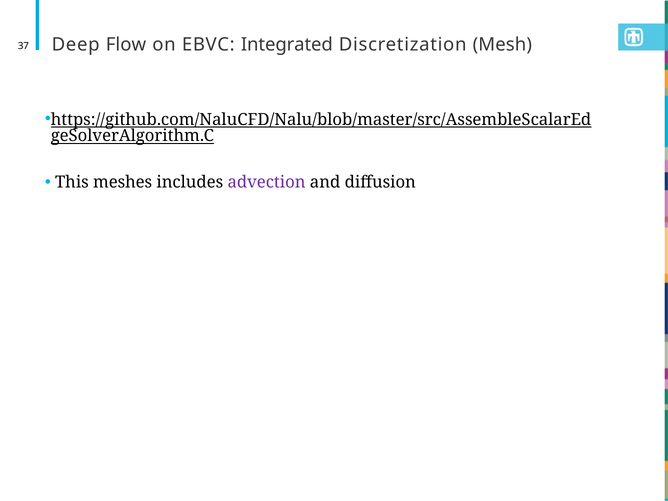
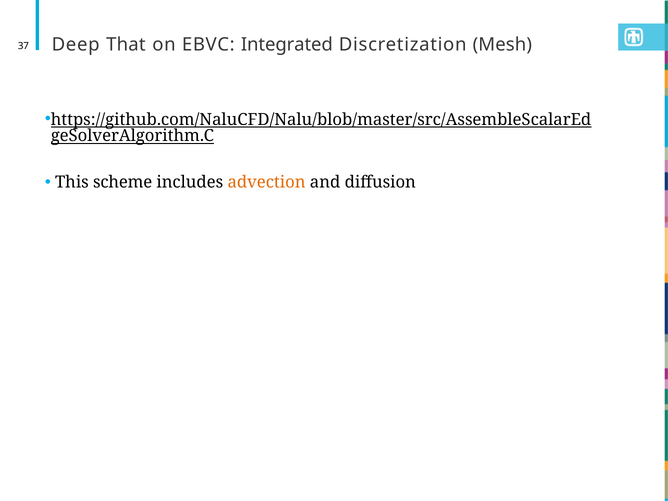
Flow: Flow -> That (126, 45)
meshes: meshes -> scheme (123, 182)
advection colour: purple -> orange (267, 182)
